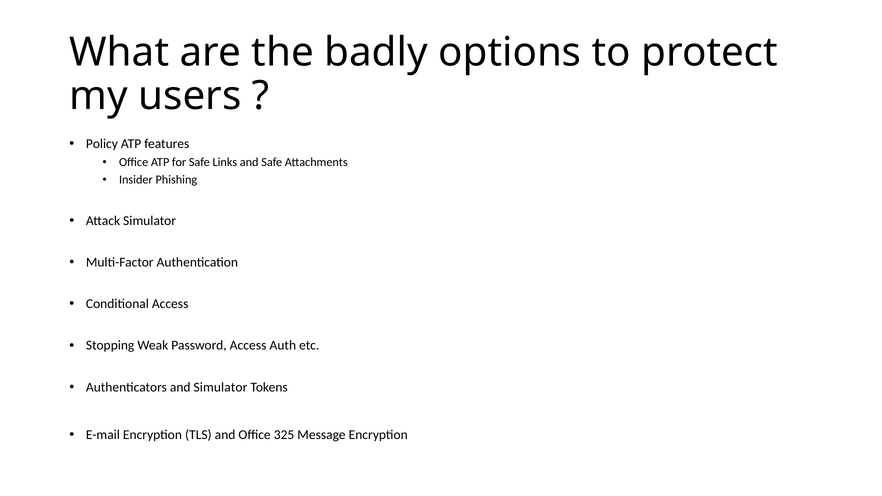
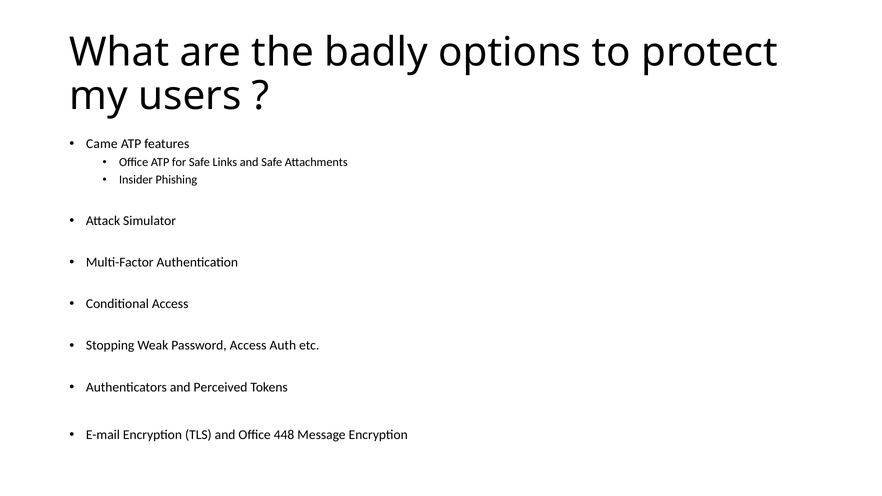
Policy: Policy -> Came (102, 144)
and Simulator: Simulator -> Perceived (221, 387)
325: 325 -> 448 (284, 435)
